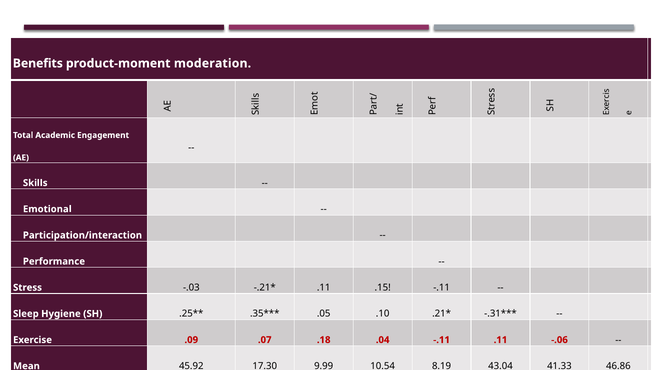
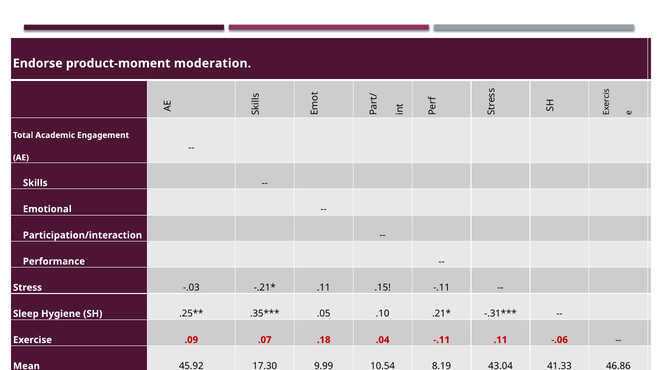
Benefits: Benefits -> Endorse (38, 63)
